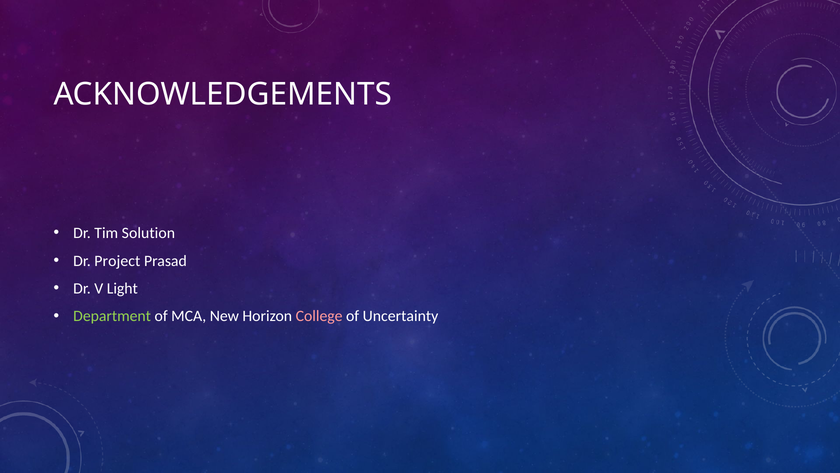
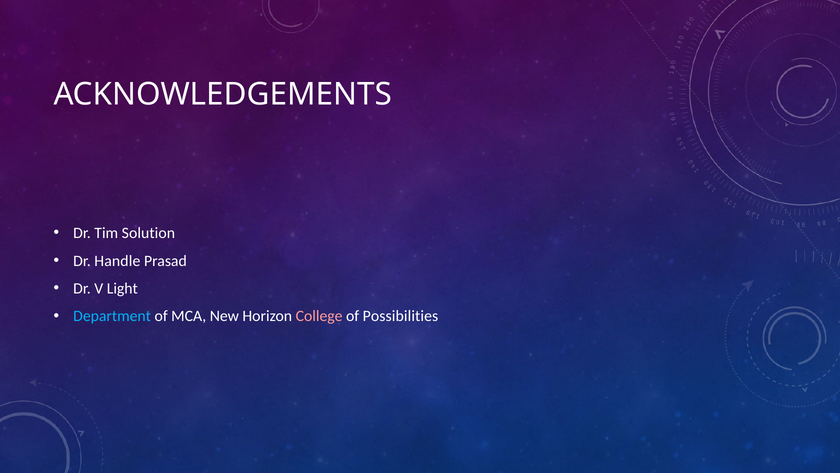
Project: Project -> Handle (117, 261)
Department colour: light green -> light blue (112, 316)
Uncertainty: Uncertainty -> Possibilities (400, 316)
